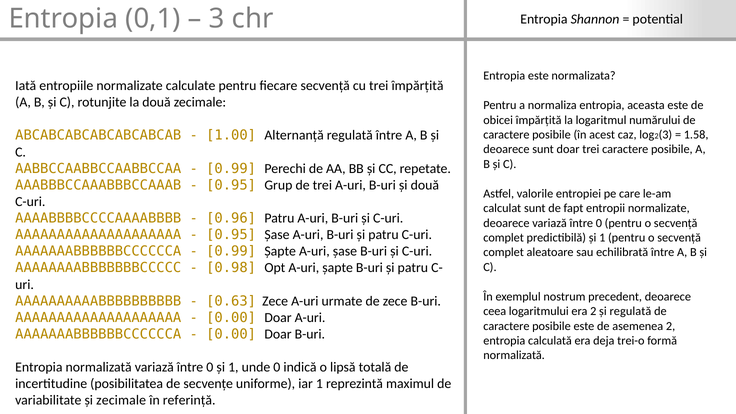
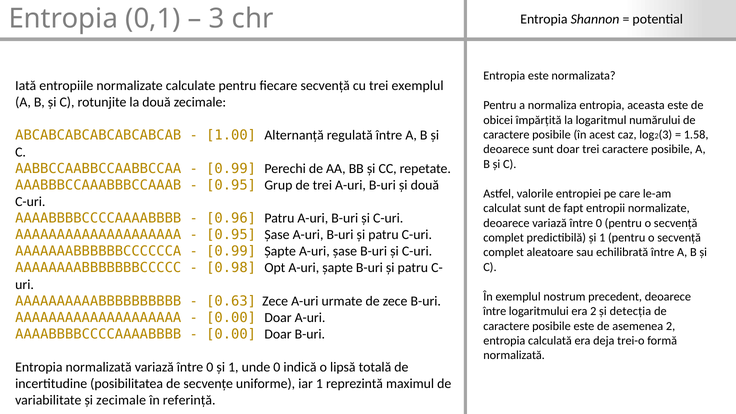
trei împărțită: împărțită -> exemplul (418, 86)
ceea: ceea -> între (495, 311)
și regulată: regulată -> detecția (630, 311)
AAAAAAABBBBBBCCCCCCA: AAAAAAABBBBBBCCCCCCA -> AAAABBBBCCCCAAAABBBB (98, 334)
